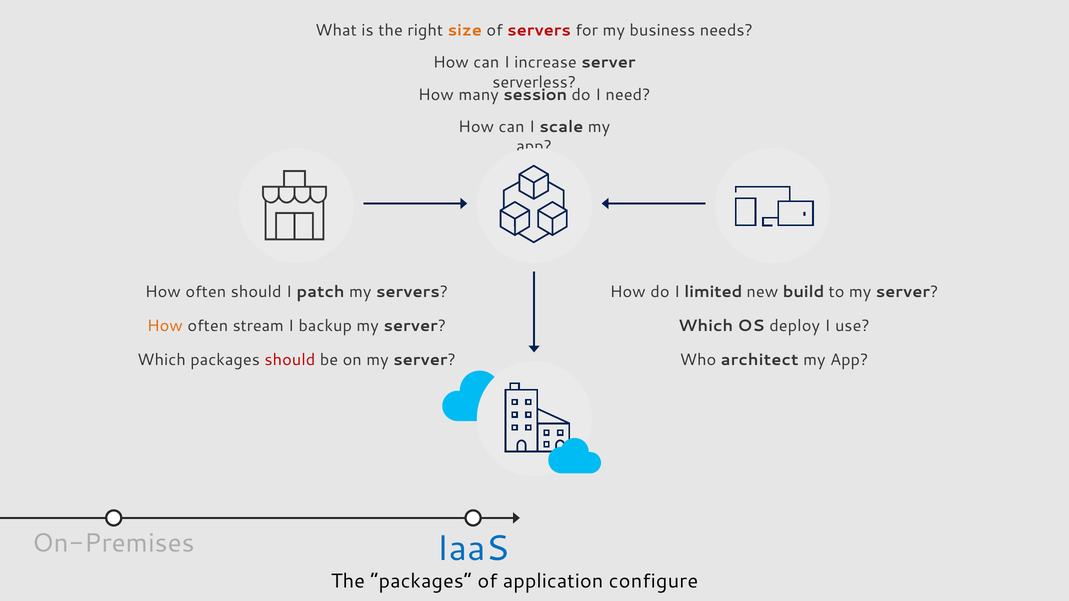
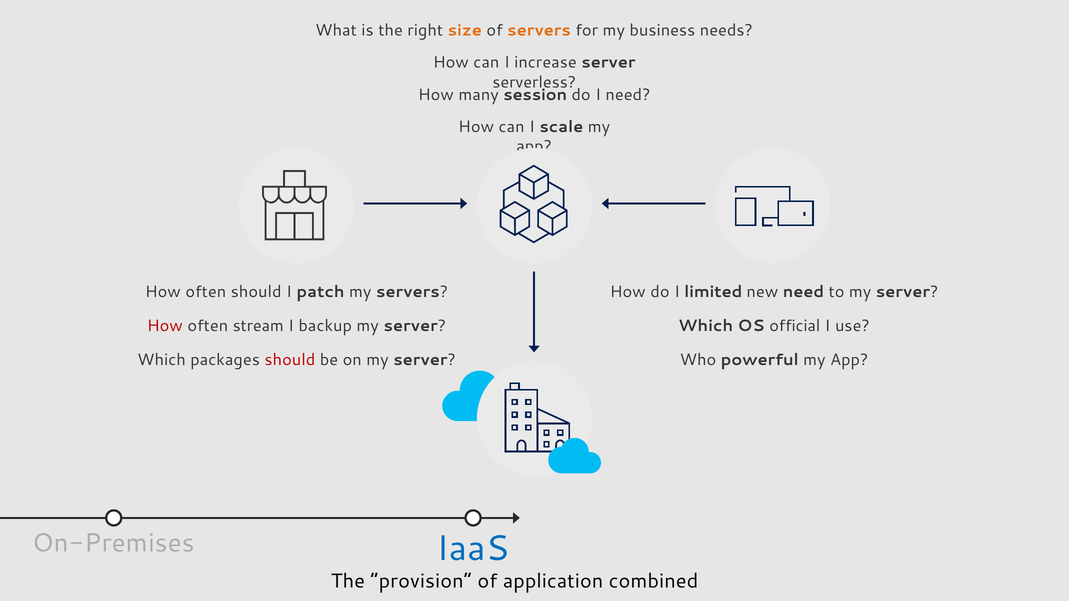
servers colour: red -> orange (539, 30)
new build: build -> need (803, 292)
How colour: orange -> red (165, 326)
deploy: deploy -> official (795, 326)
architect: architect -> powerful (760, 360)
The packages: packages -> provision (421, 581)
configure: configure -> combined (654, 581)
